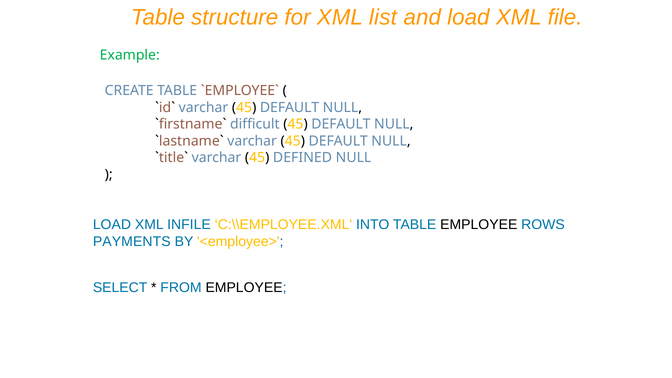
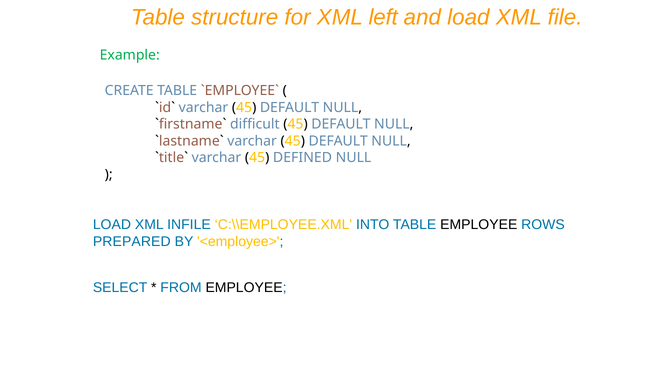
list: list -> left (383, 17)
PAYMENTS: PAYMENTS -> PREPARED (132, 242)
